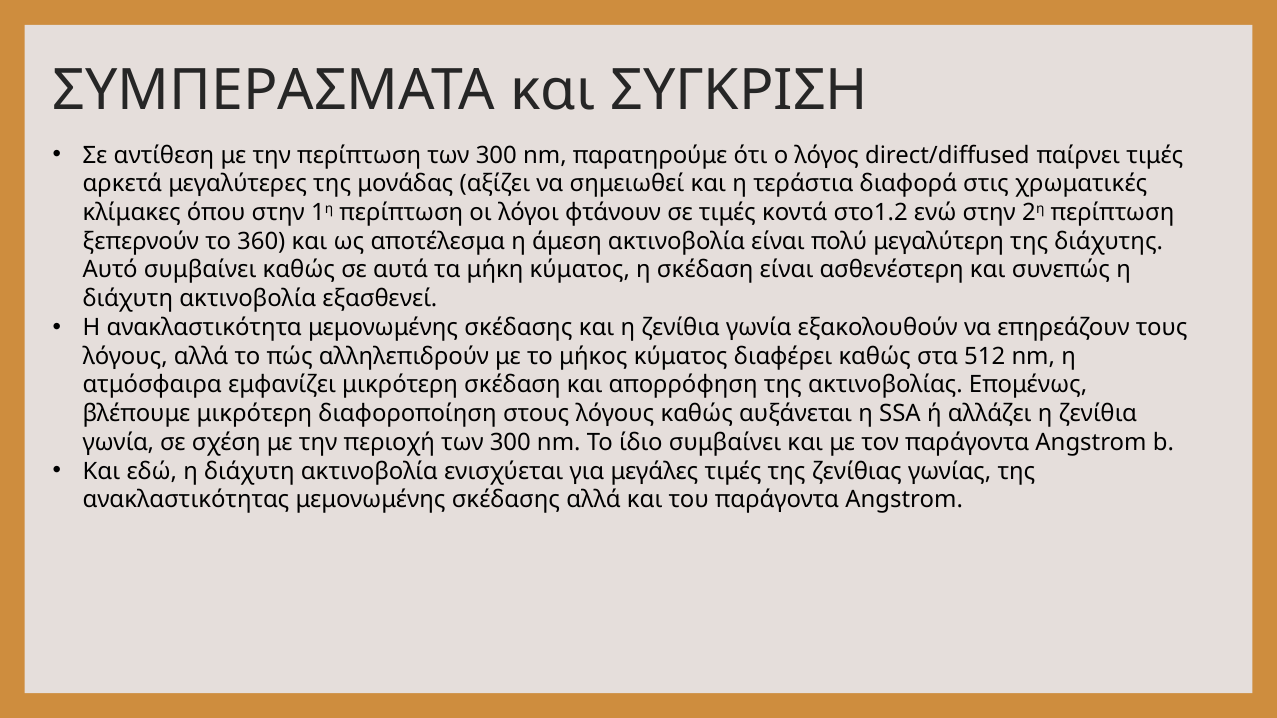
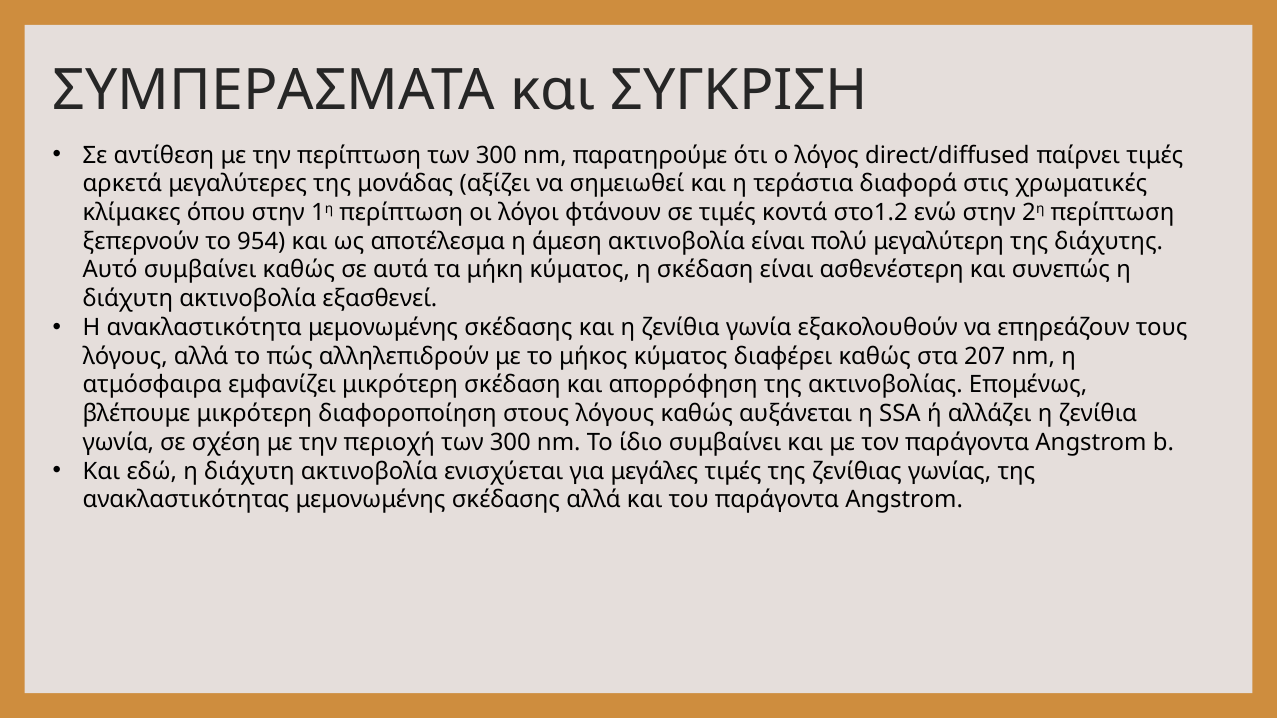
360: 360 -> 954 (261, 241)
512: 512 -> 207 (985, 356)
